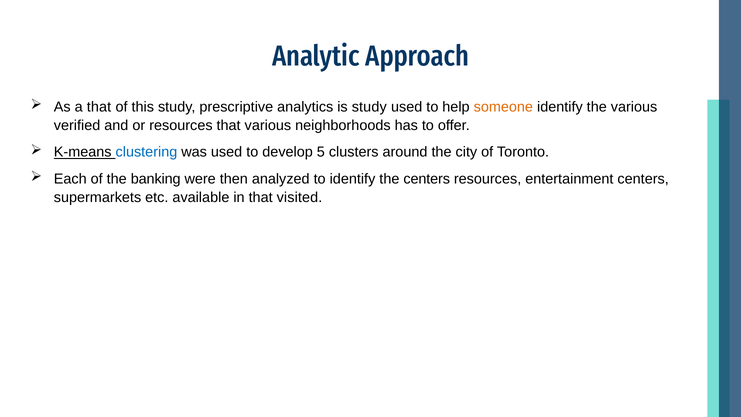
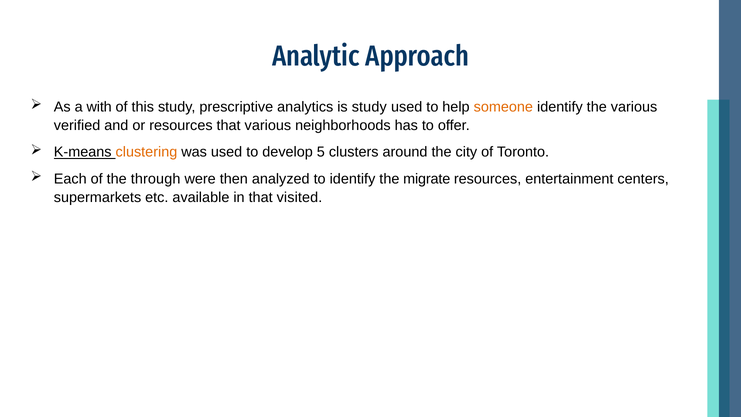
a that: that -> with (99, 107)
clustering colour: blue -> orange (146, 152)
banking: banking -> through (156, 179)
the centers: centers -> migrate (427, 179)
